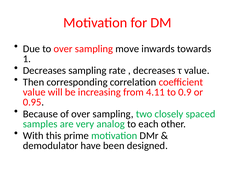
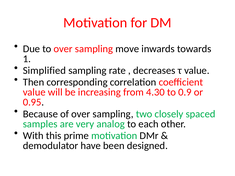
Decreases: Decreases -> Simplified (44, 71)
4.11: 4.11 -> 4.30 (155, 92)
